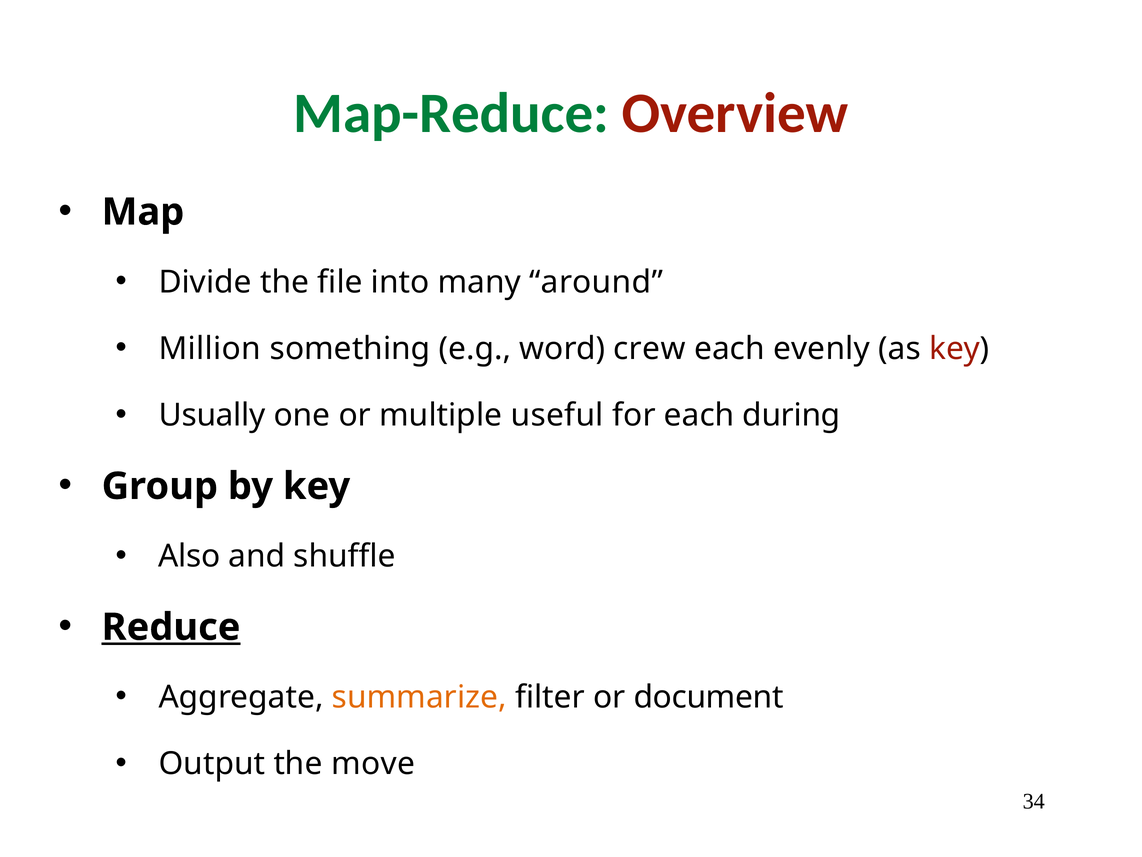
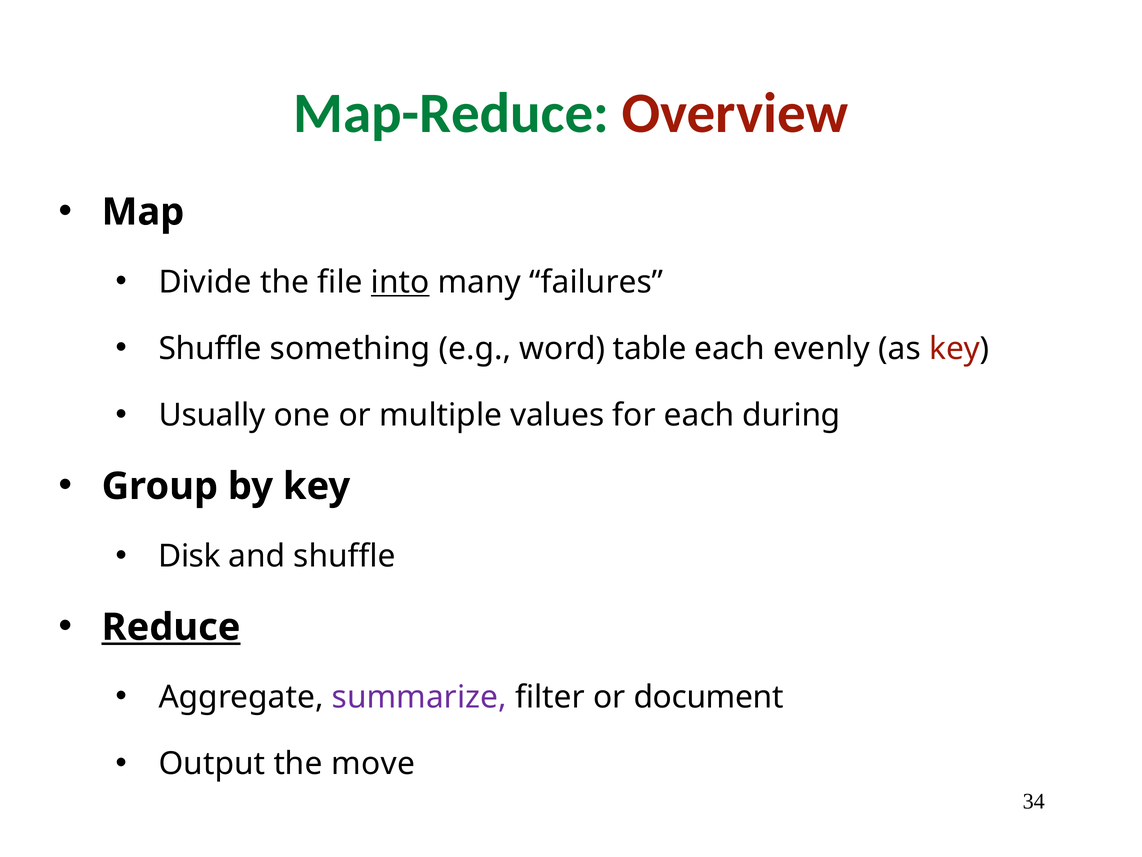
into underline: none -> present (400, 282)
around: around -> failures (596, 282)
Million: Million -> Shuffle (210, 349)
crew: crew -> table (650, 349)
useful: useful -> values (557, 415)
Also: Also -> Disk (189, 556)
summarize colour: orange -> purple (419, 697)
